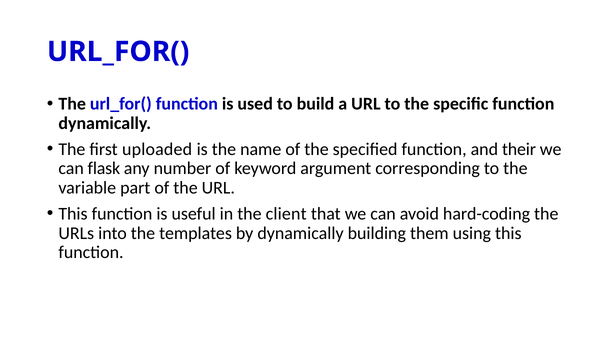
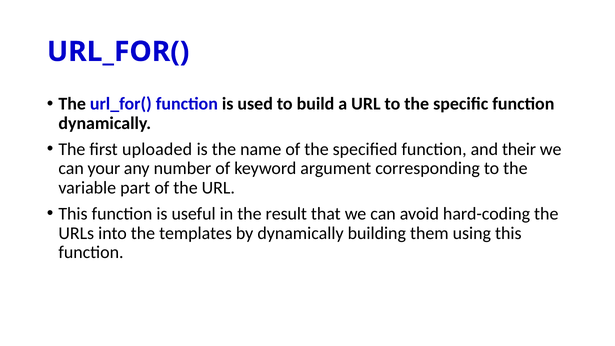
flask: flask -> your (104, 169)
client: client -> result (286, 214)
